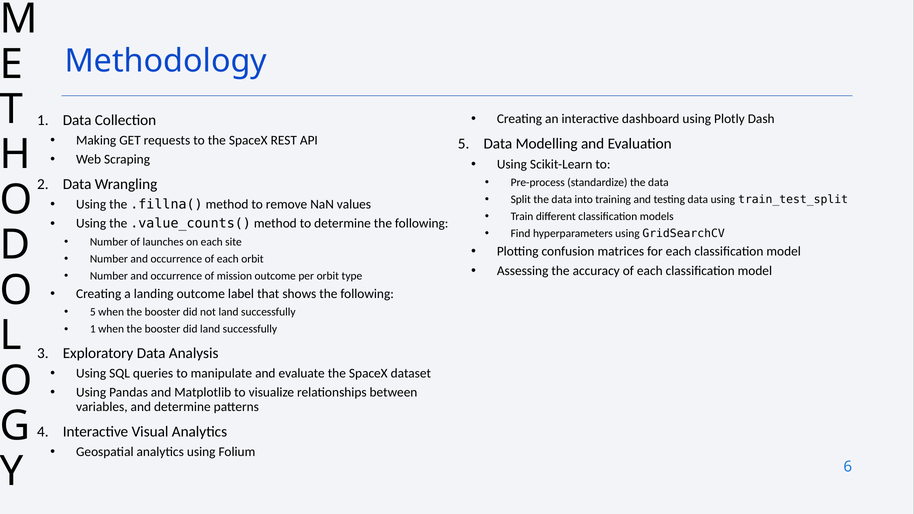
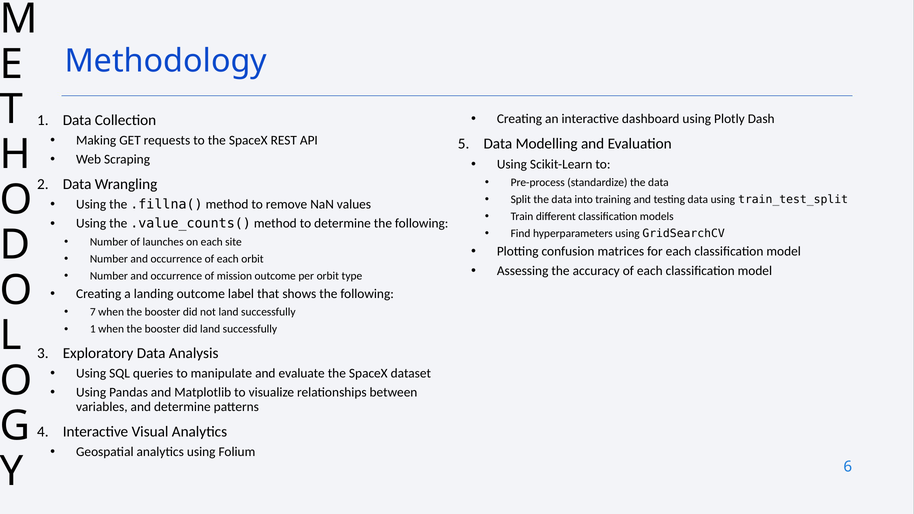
5: 5 -> 7 (93, 312)
